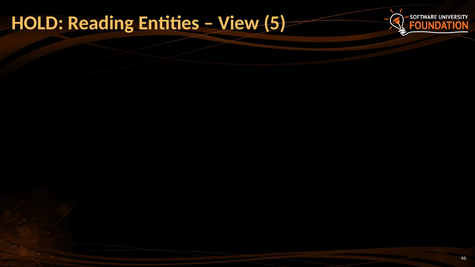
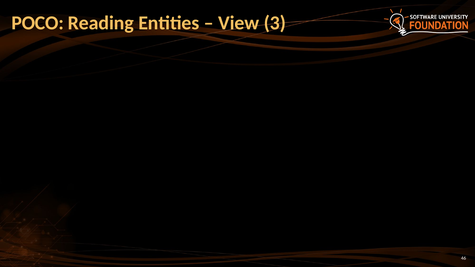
HOLD: HOLD -> POCO (38, 23)
5: 5 -> 3 (275, 23)
